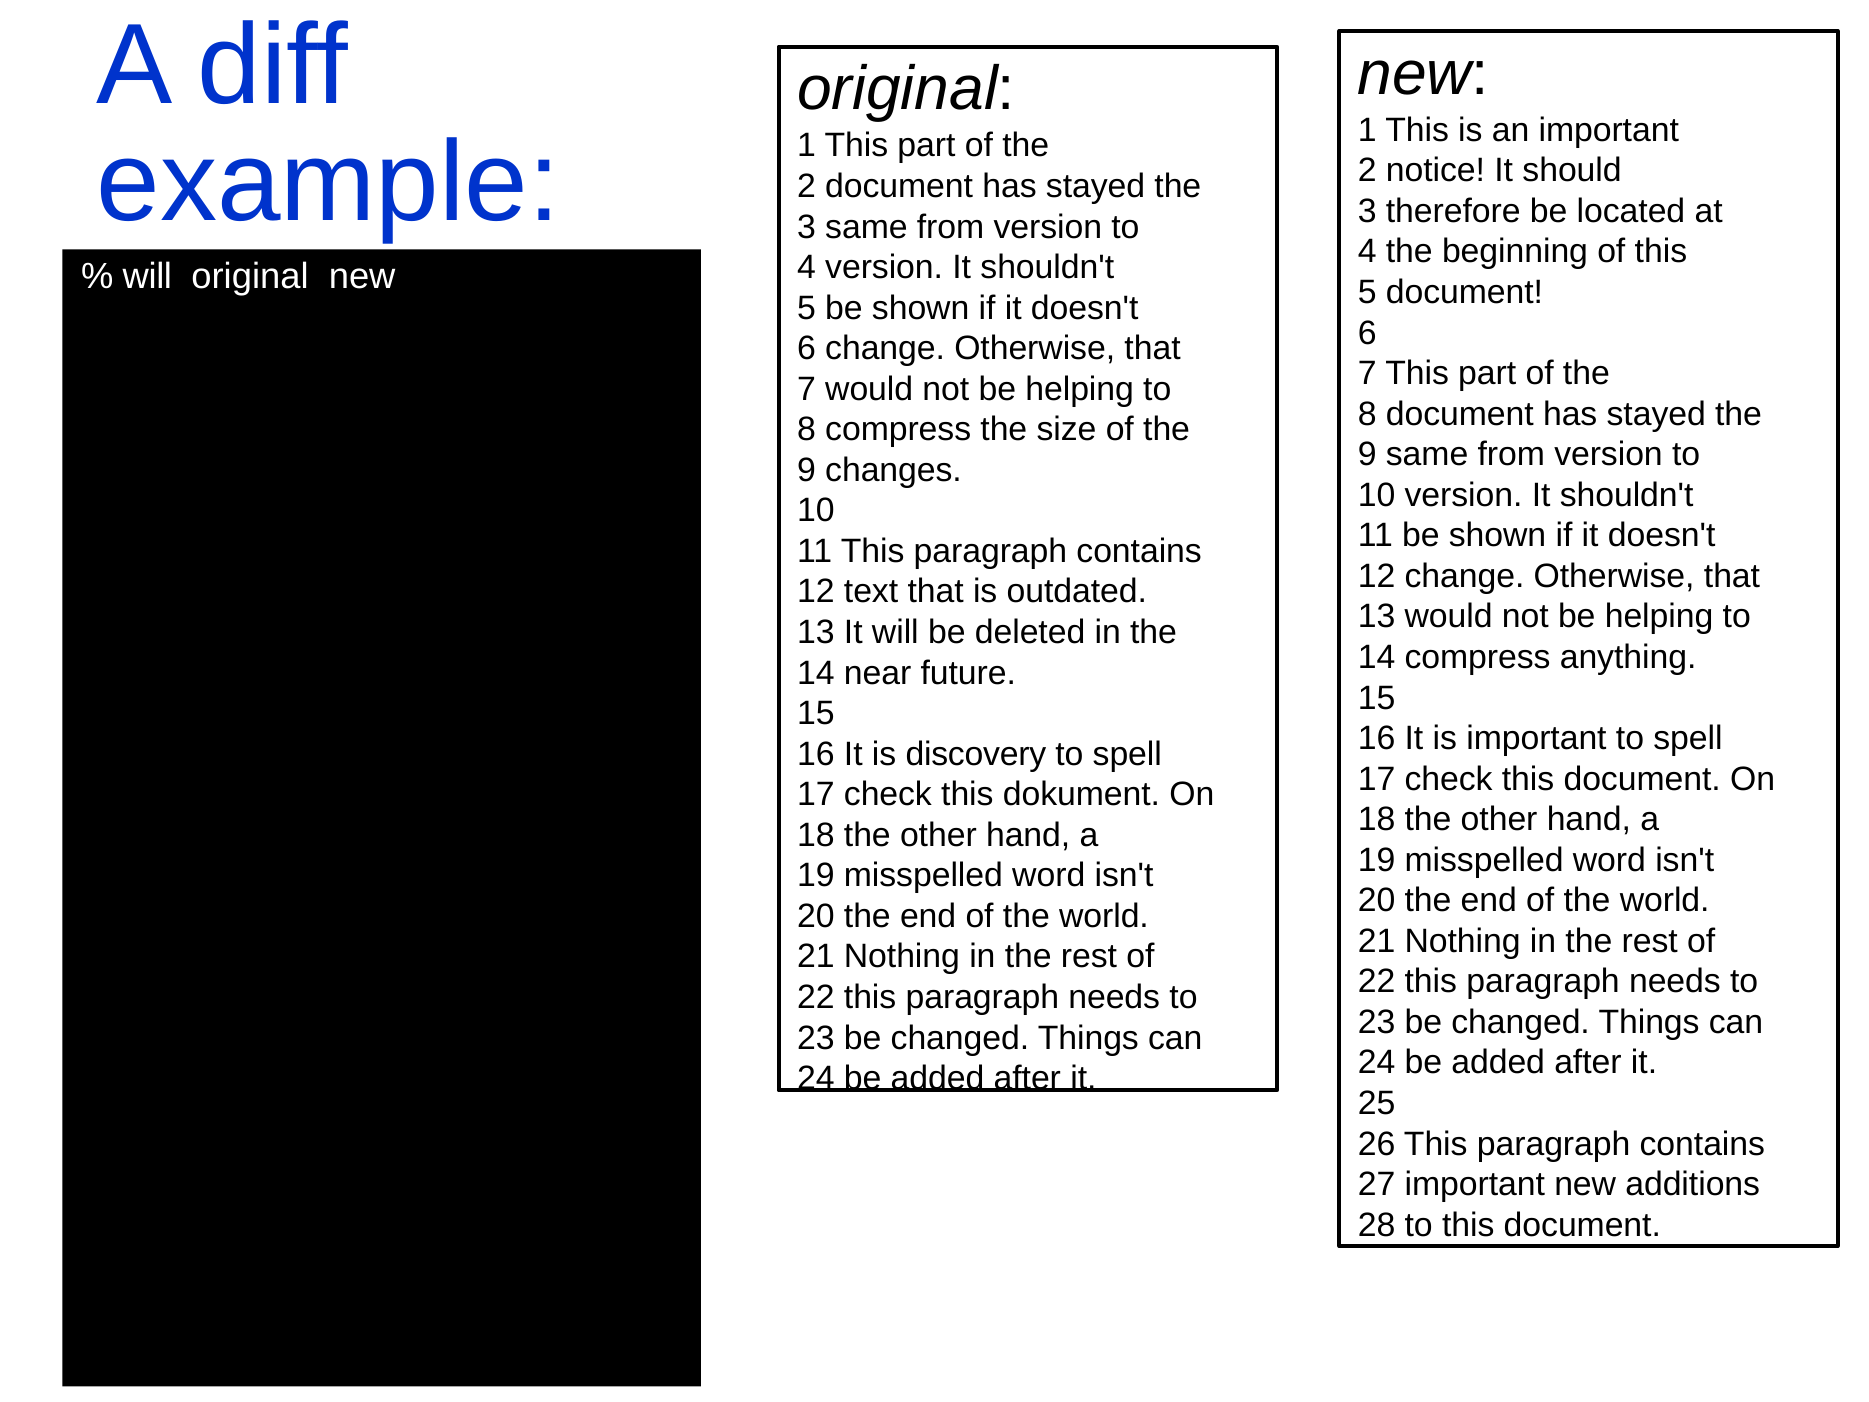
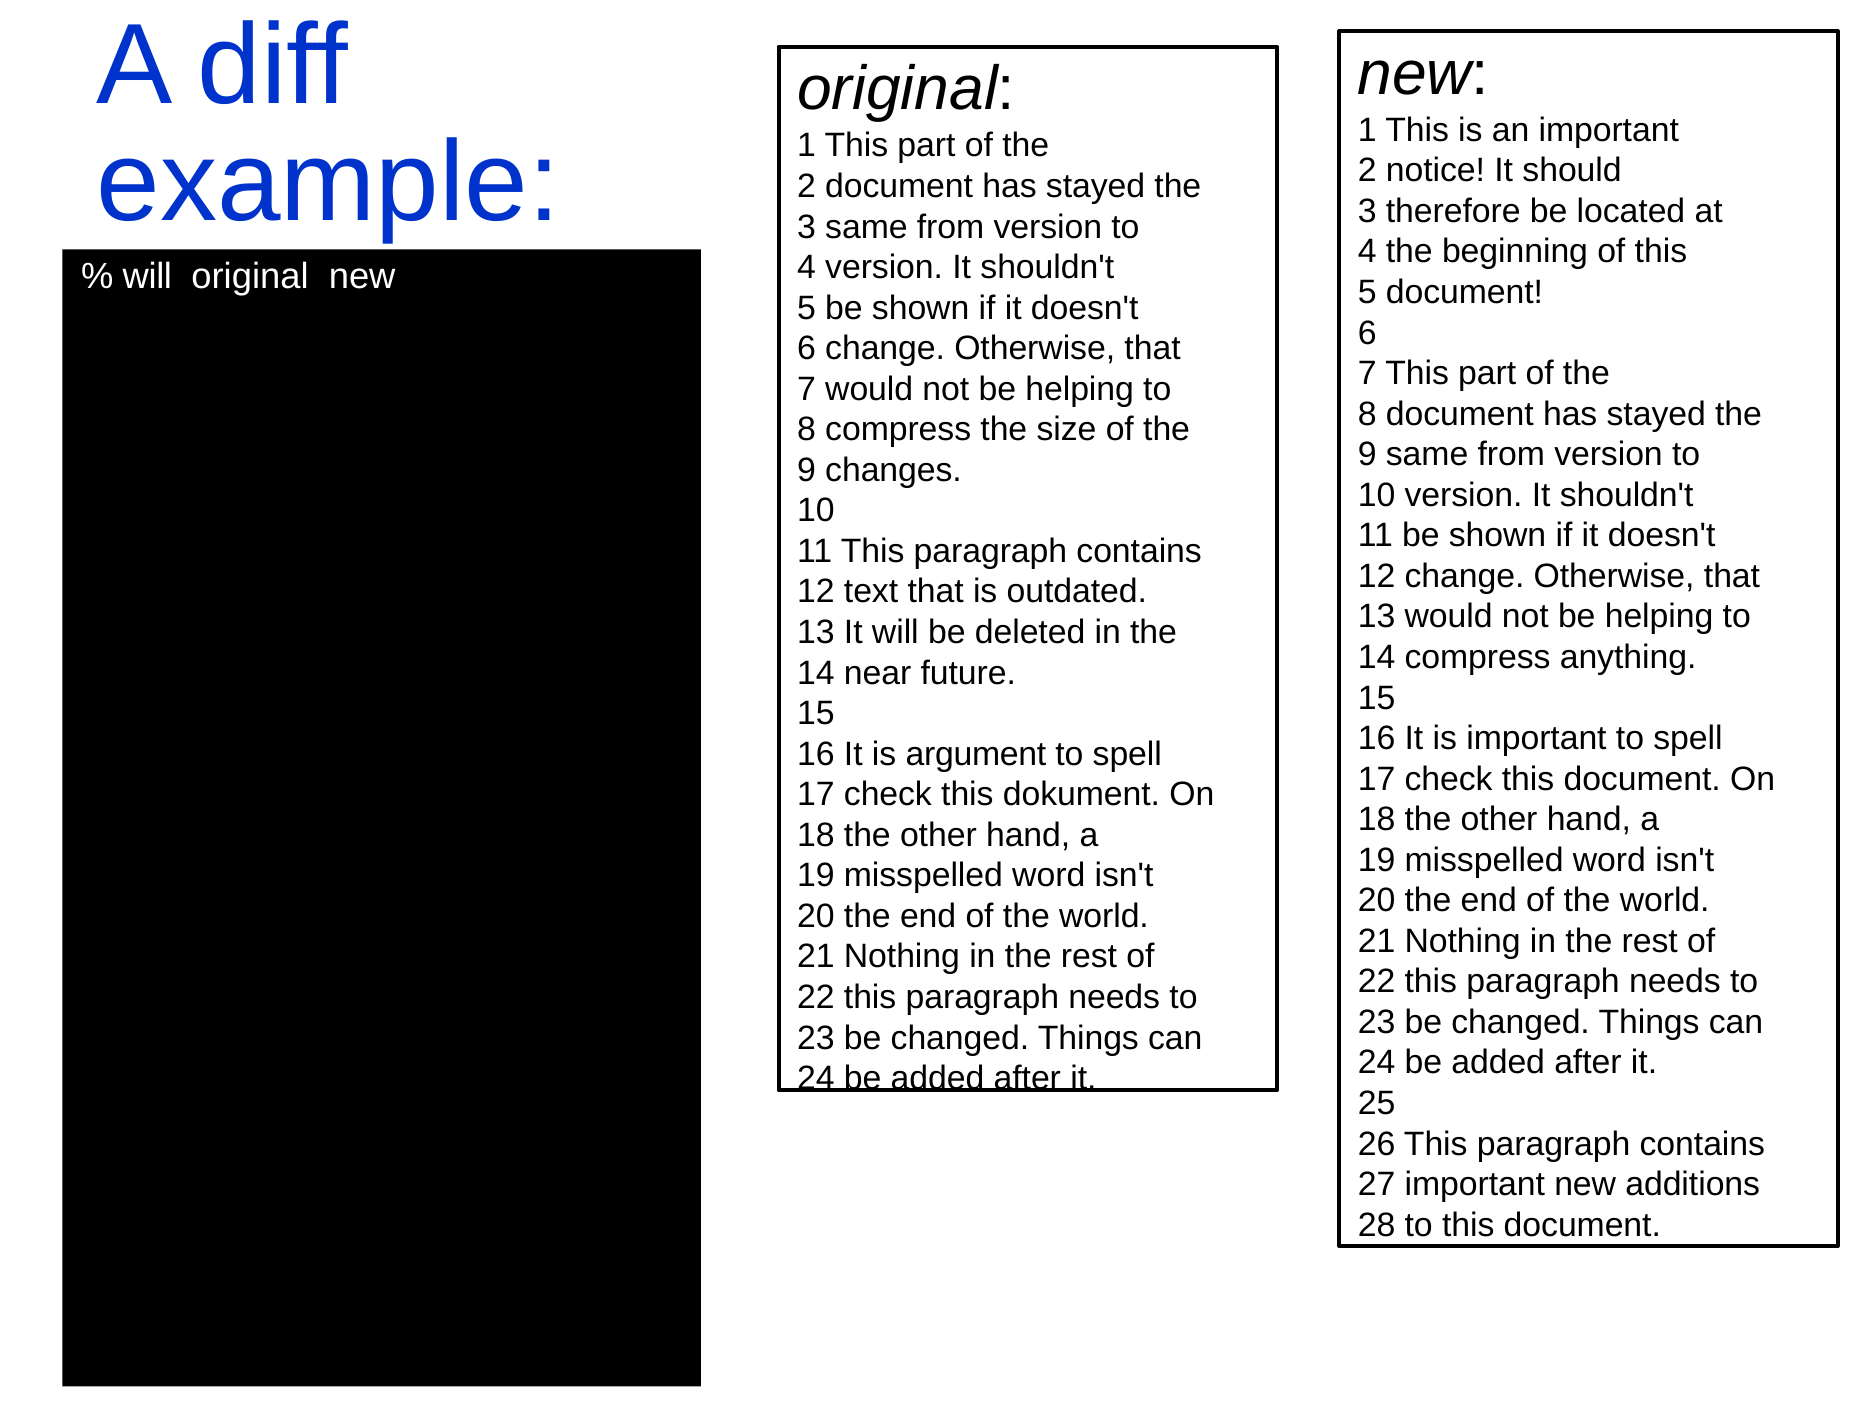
discovery: discovery -> argument (976, 754)
